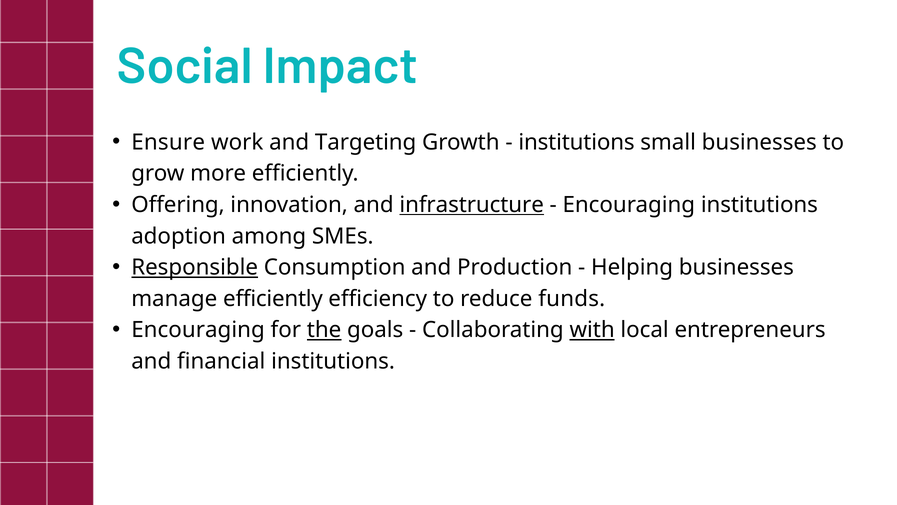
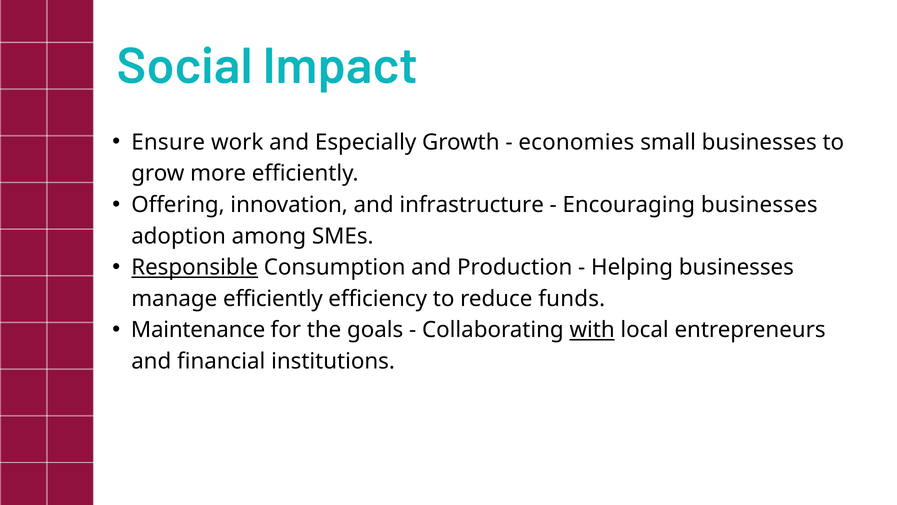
Targeting: Targeting -> Especially (366, 142)
institutions: institutions -> economies (576, 142)
infrastructure underline: present -> none (472, 205)
Encouraging institutions: institutions -> businesses (759, 205)
Encouraging: Encouraging -> Maintenance (198, 330)
the underline: present -> none (324, 330)
